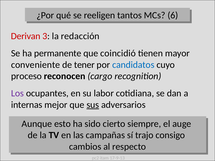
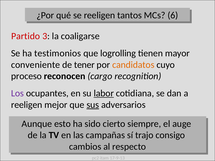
Derivan: Derivan -> Partido (26, 36)
redacción: redacción -> coaligarse (80, 36)
permanente: permanente -> testimonios (58, 53)
coincidió: coincidió -> logrolling (118, 53)
candidatos colour: blue -> orange (133, 65)
labor underline: none -> present (104, 93)
internas: internas -> reeligen (27, 105)
